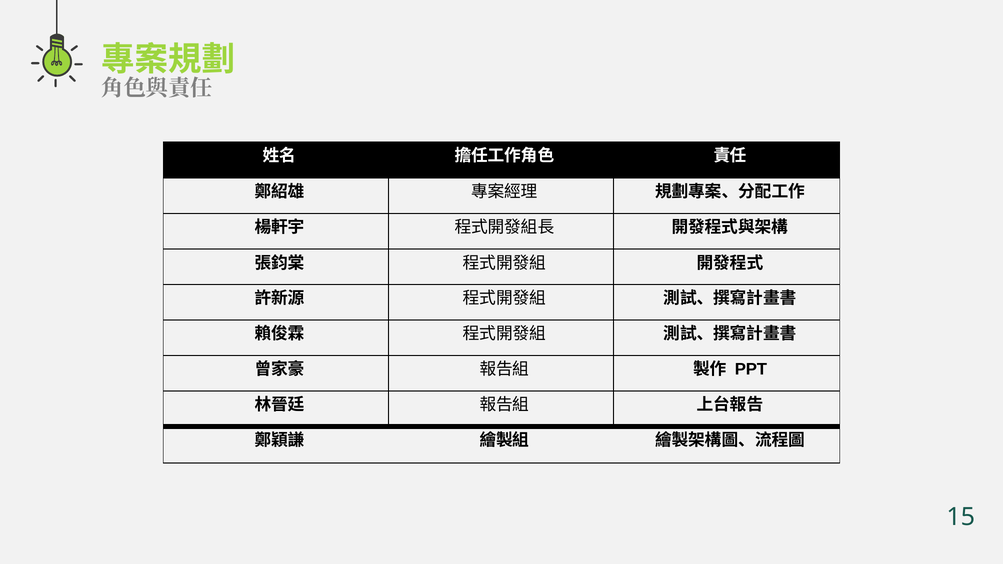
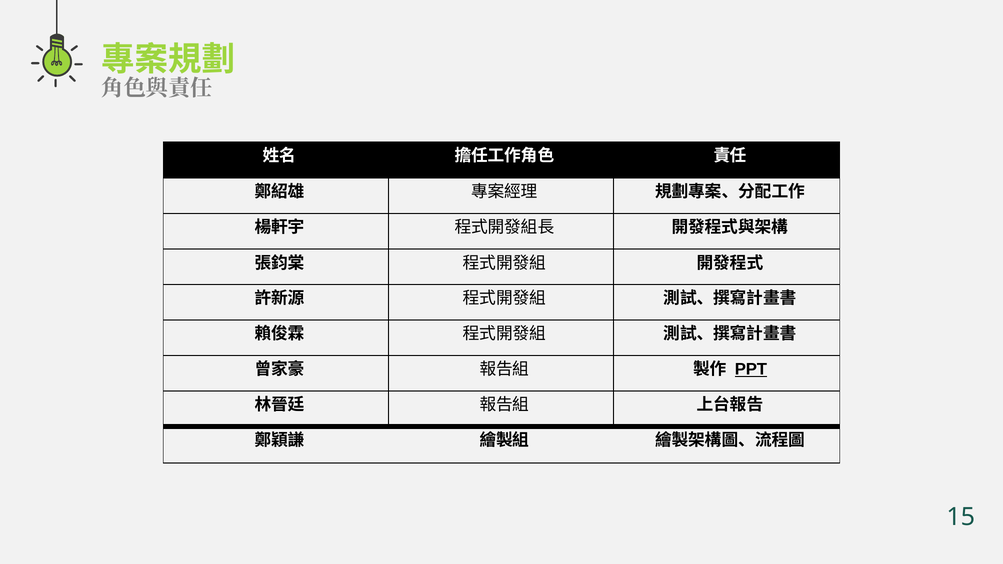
PPT underline: none -> present (751, 369)
